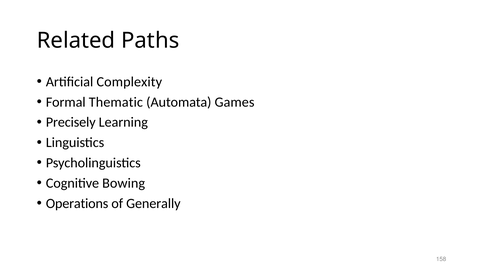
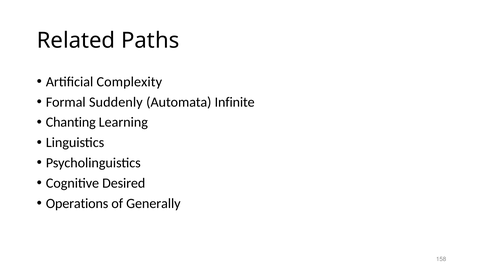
Thematic: Thematic -> Suddenly (116, 102)
Games: Games -> Infinite (235, 102)
Precisely: Precisely -> Chanting (71, 122)
Bowing: Bowing -> Desired (124, 183)
